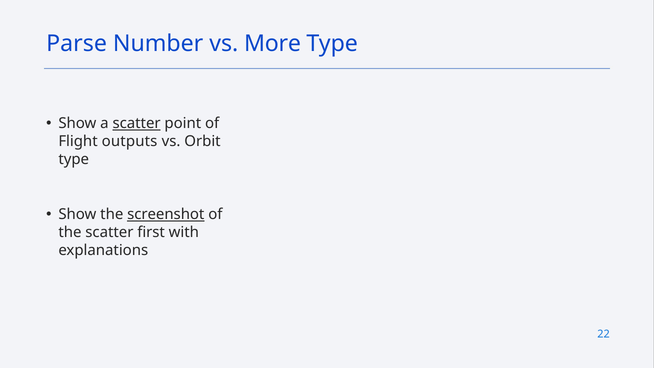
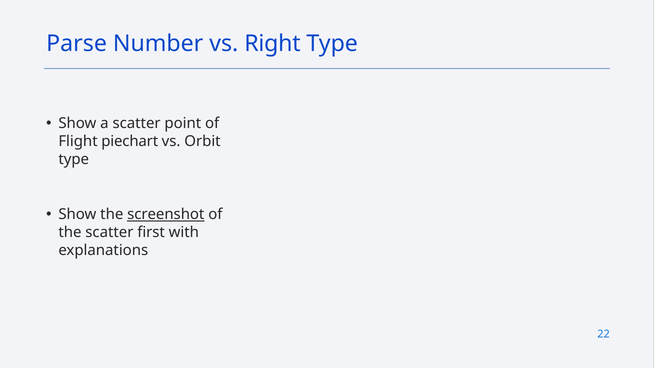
More: More -> Right (272, 44)
scatter underline: present -> none (137, 123)
outputs: outputs -> piechart (130, 141)
